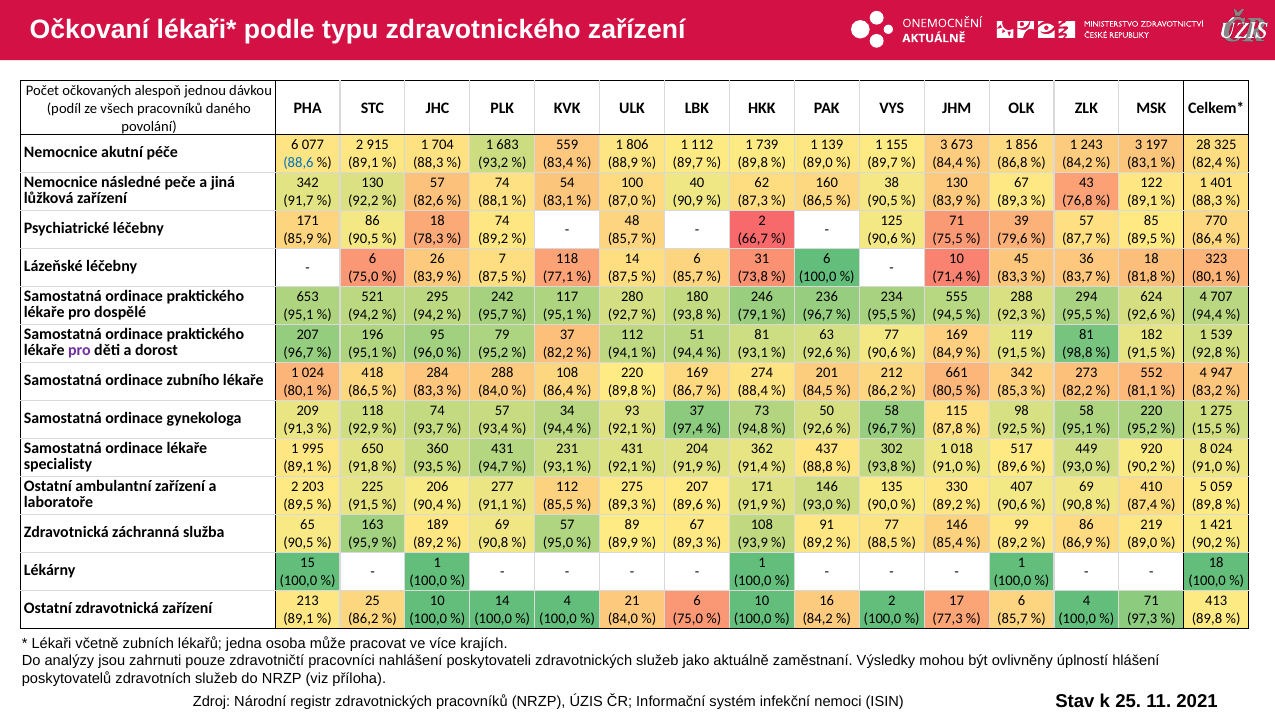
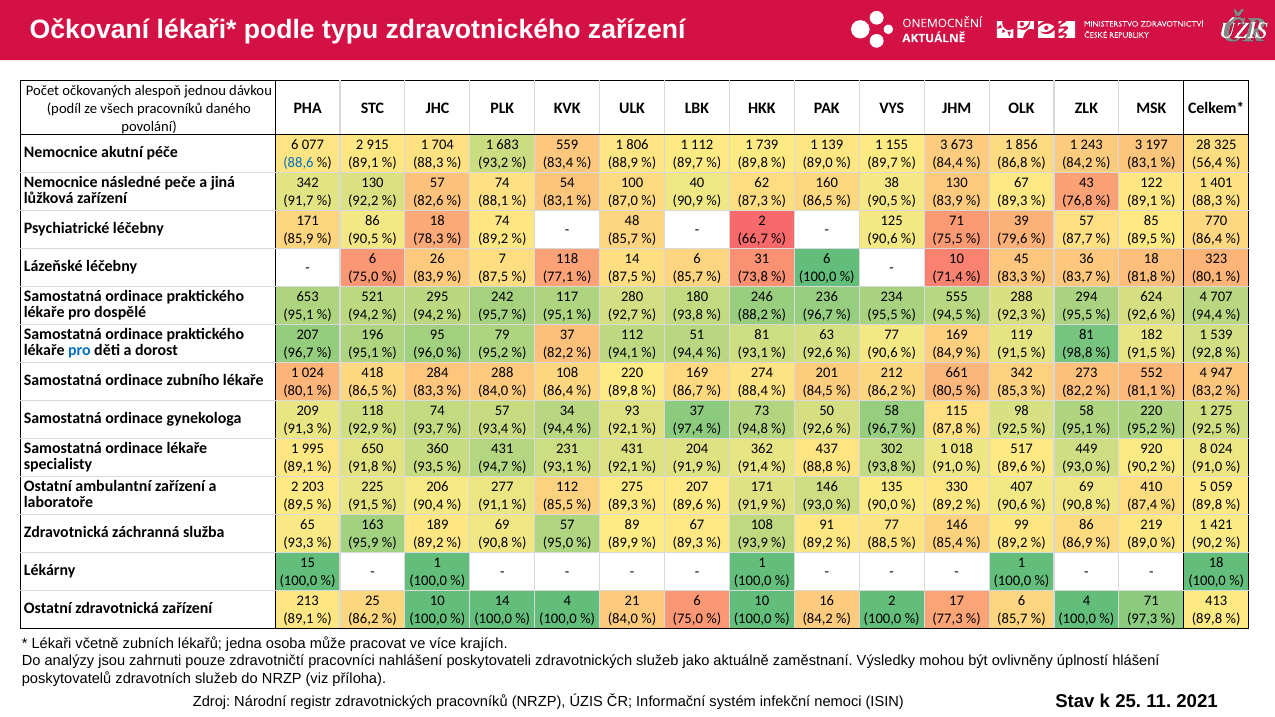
82,4: 82,4 -> 56,4 (1207, 163)
79,1: 79,1 -> 88,2 (753, 315)
pro colour: purple -> blue (79, 350)
15,5: 15,5 -> 92,5 (1207, 429)
90,5: 90,5 -> 93,3 (298, 543)
